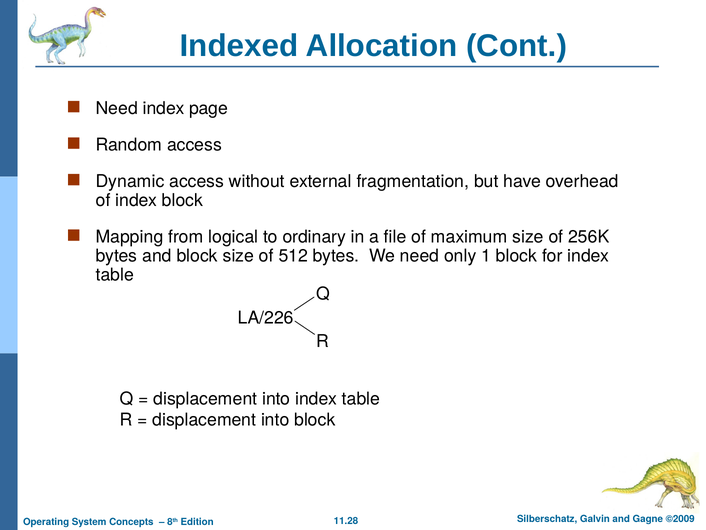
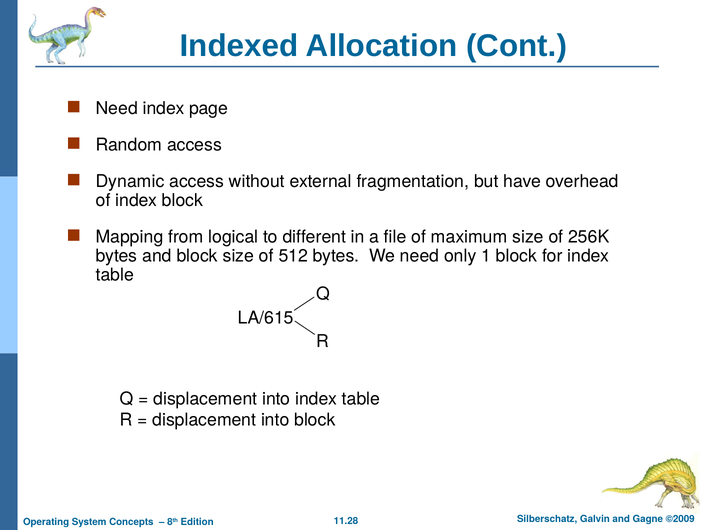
ordinary: ordinary -> different (314, 237)
LA/226: LA/226 -> LA/615 (266, 318)
